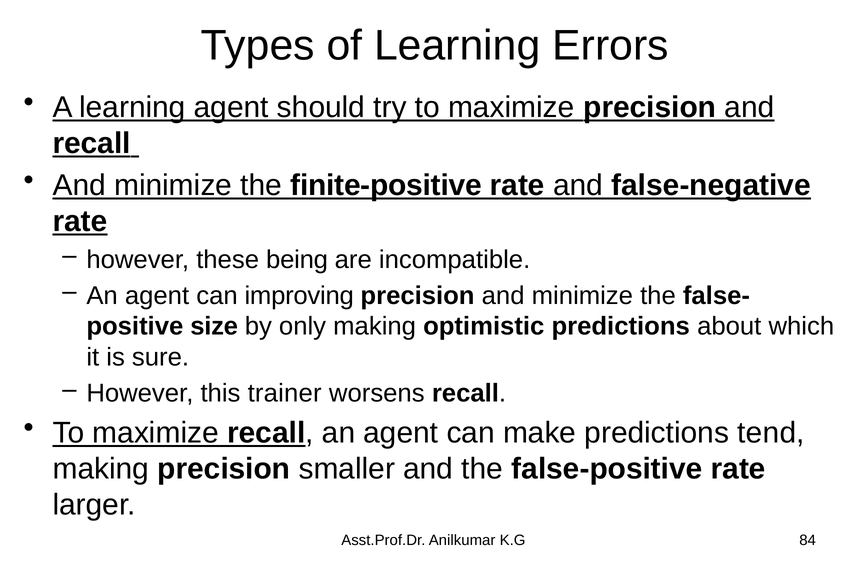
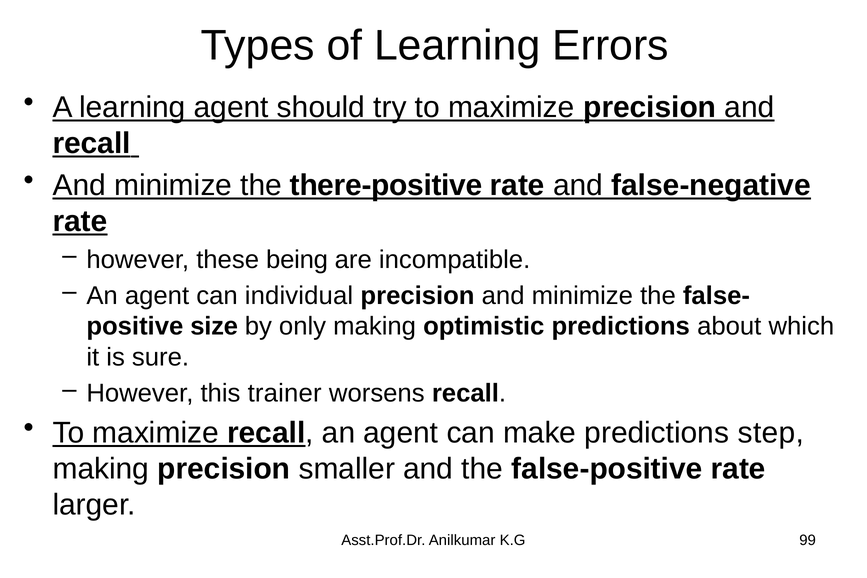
finite-positive: finite-positive -> there-positive (386, 185)
improving: improving -> individual (299, 296)
tend: tend -> step (771, 433)
84: 84 -> 99 (808, 540)
